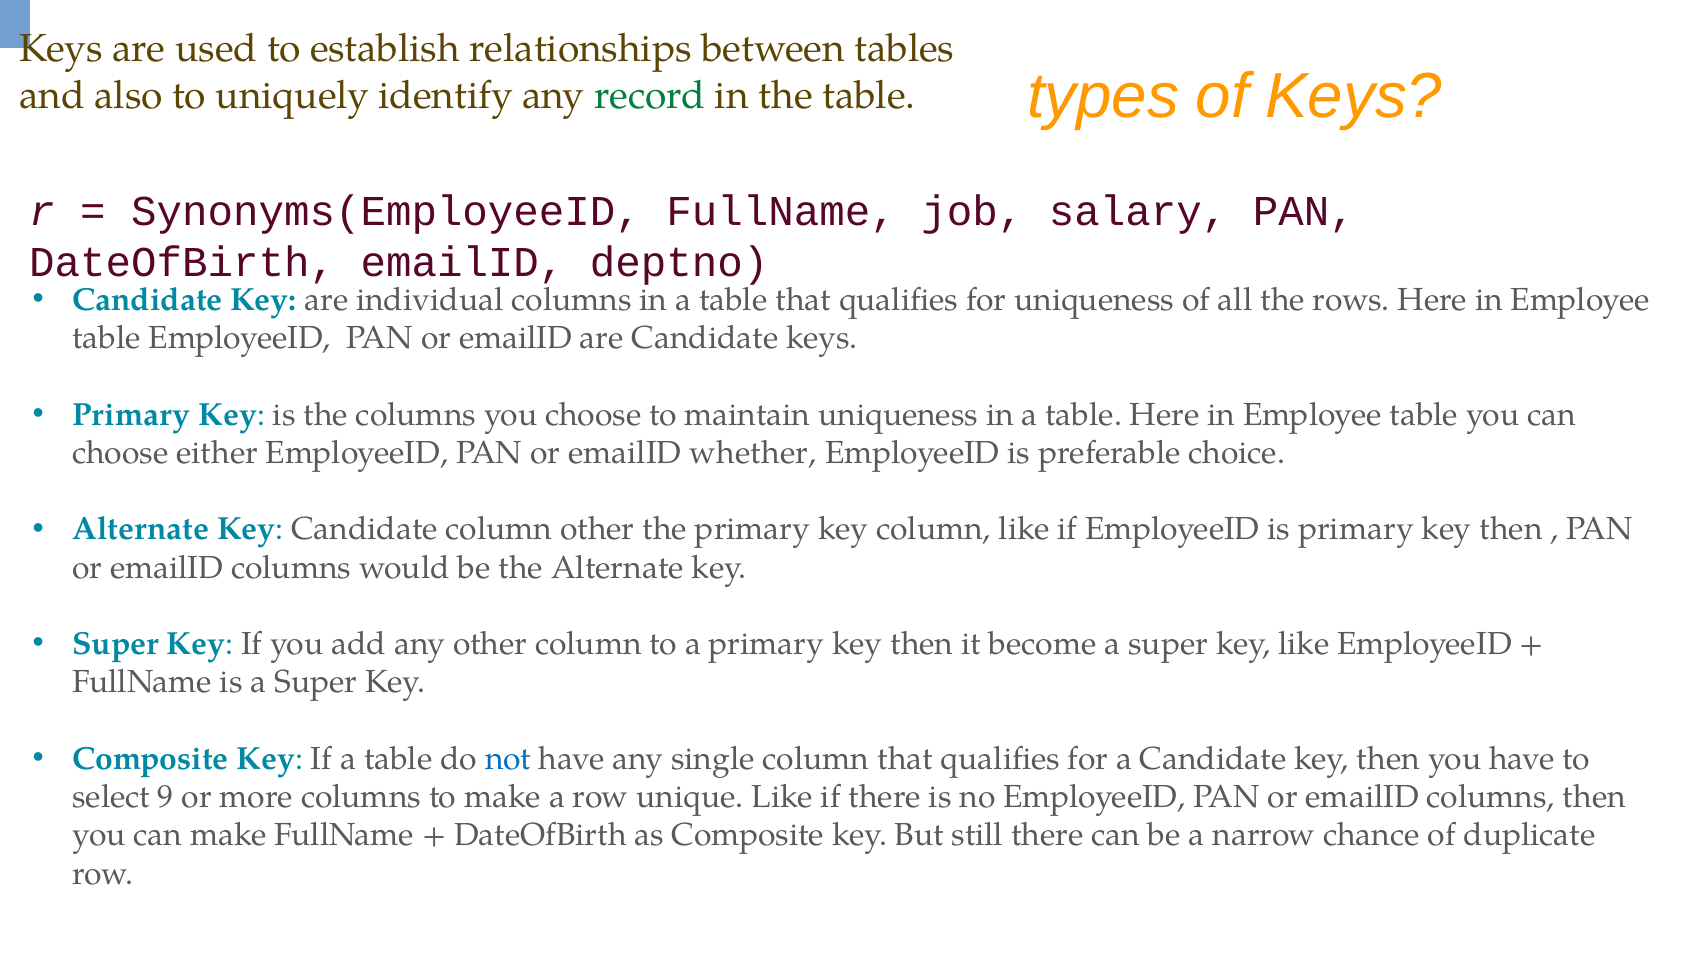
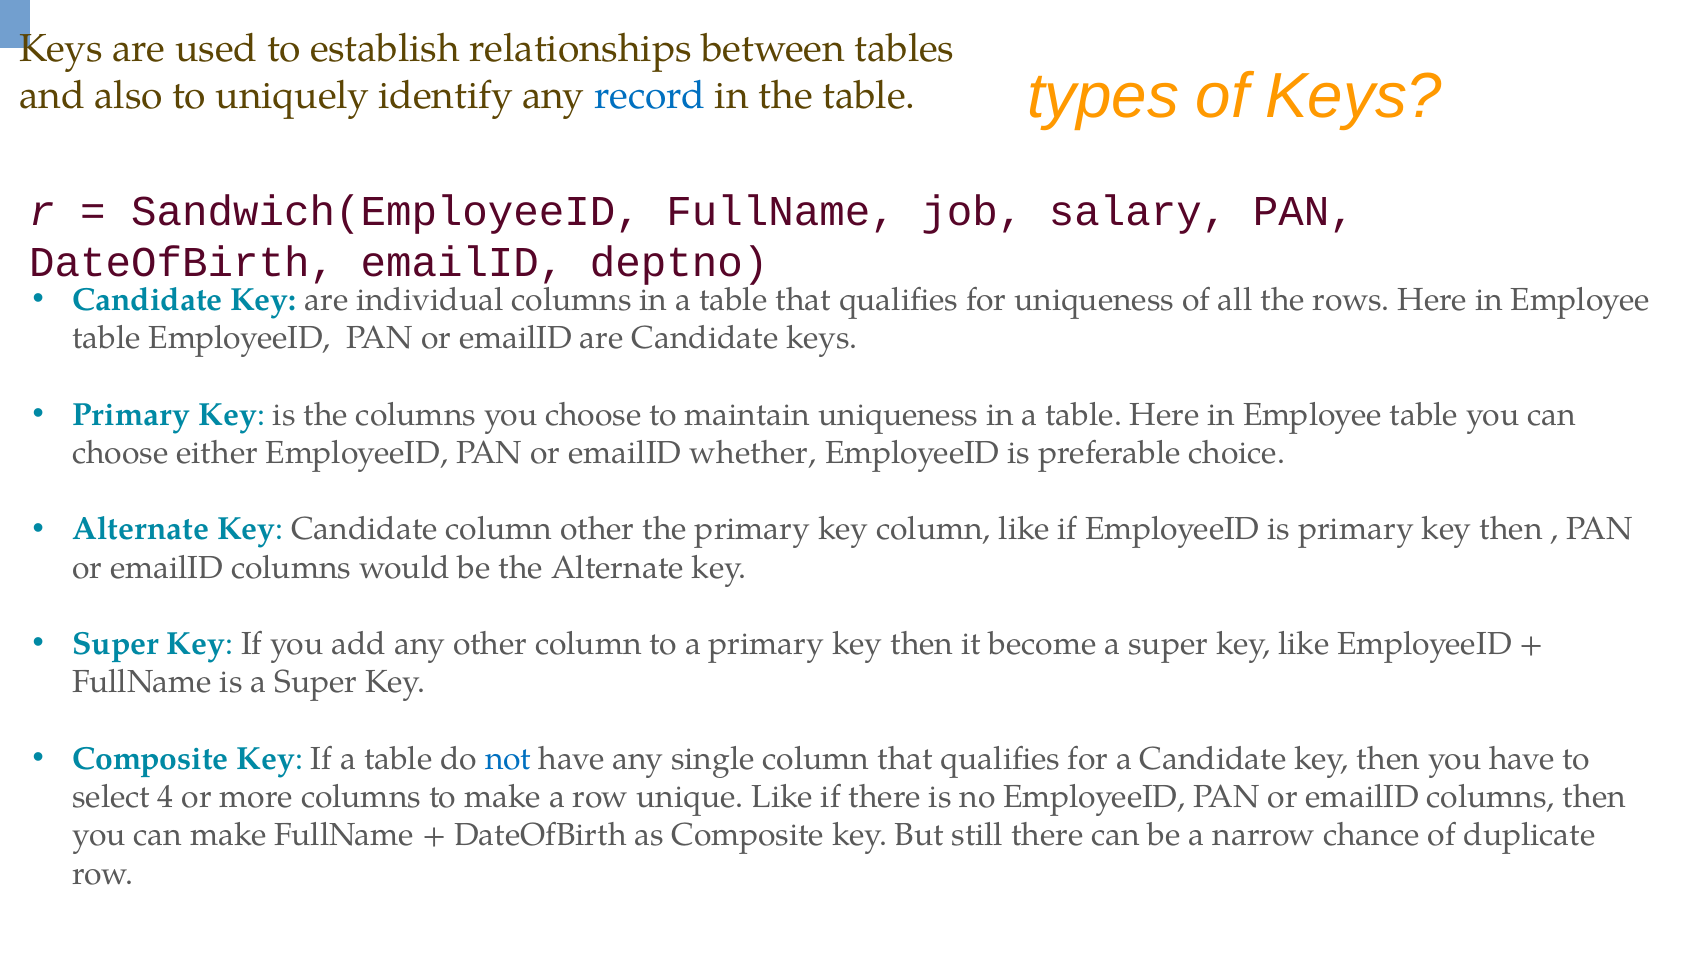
record colour: green -> blue (650, 95)
Synonyms(EmployeeID: Synonyms(EmployeeID -> Sandwich(EmployeeID (386, 211)
9: 9 -> 4 (166, 797)
